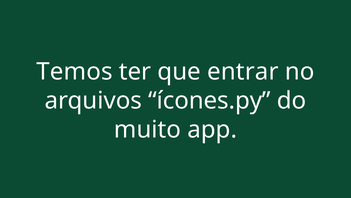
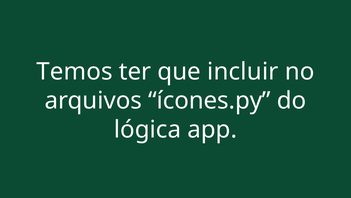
entrar: entrar -> incluir (243, 71)
muito: muito -> lógica (147, 129)
